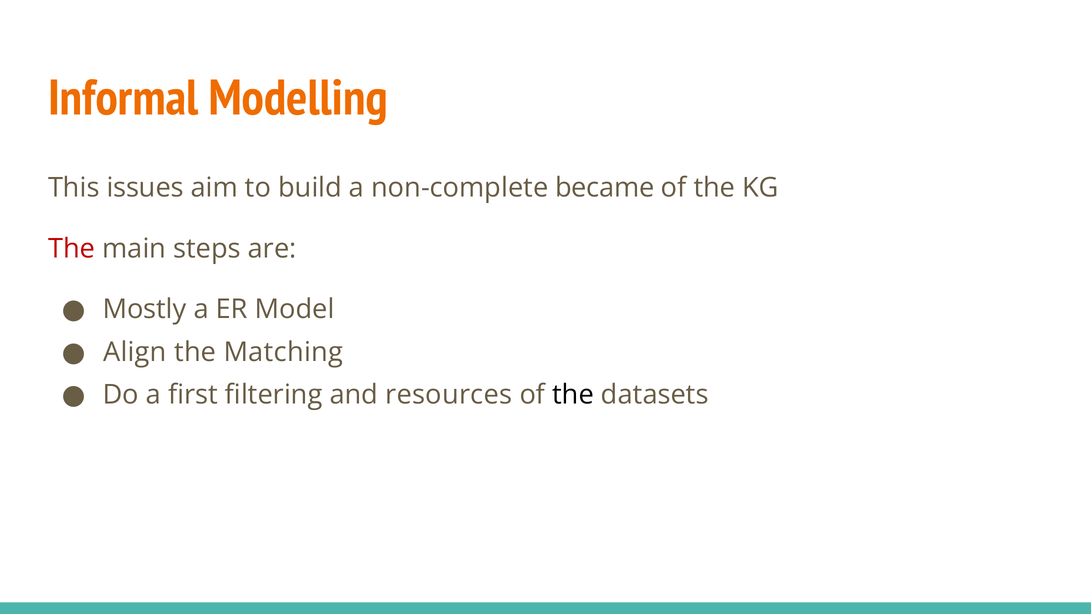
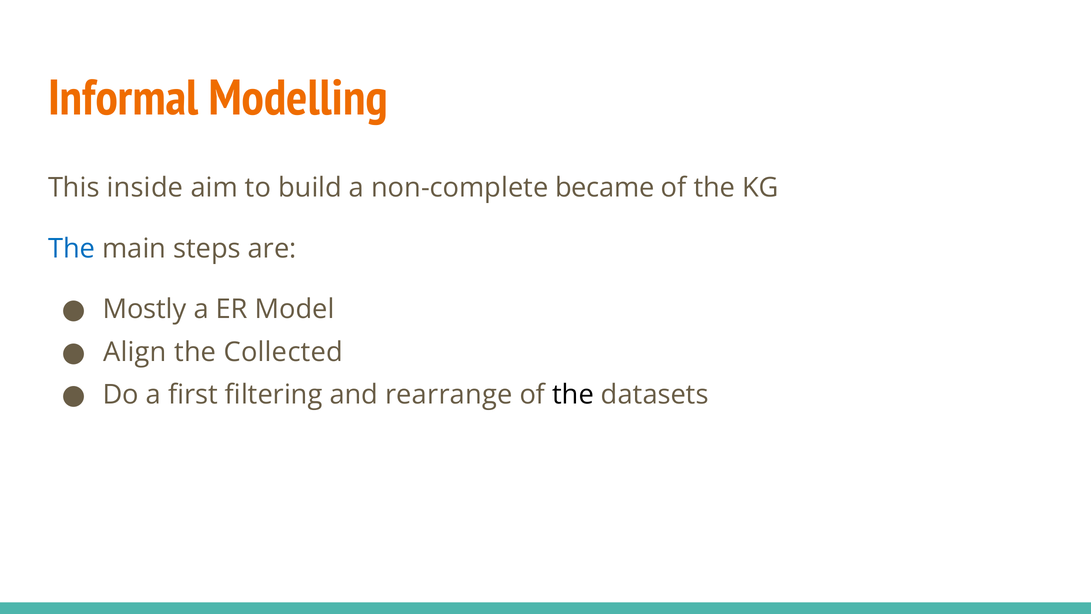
issues: issues -> inside (145, 188)
The colour: red -> blue (72, 248)
Matching: Matching -> Collected (283, 352)
resources: resources -> rearrange (449, 395)
